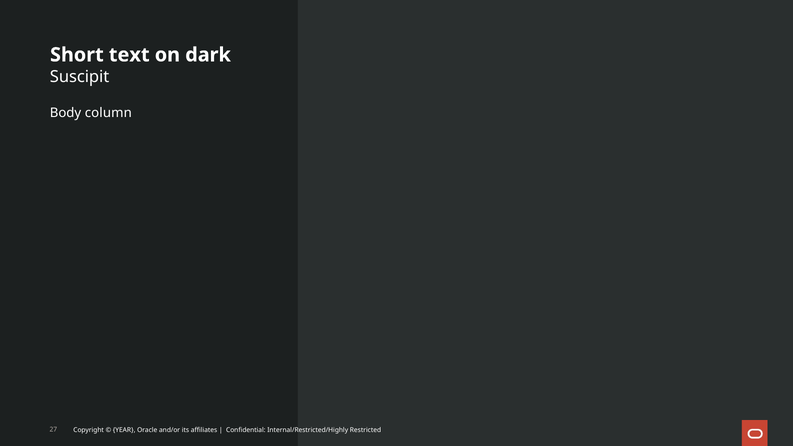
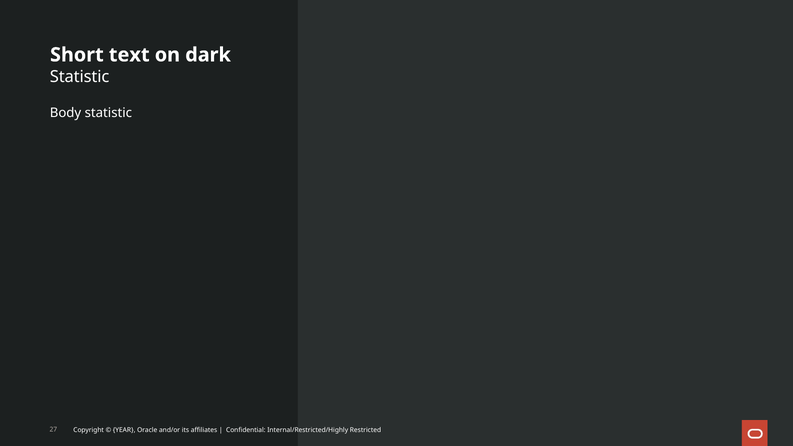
Suscipit: Suscipit -> Statistic (80, 77)
Body column: column -> statistic (108, 113)
